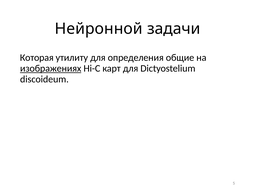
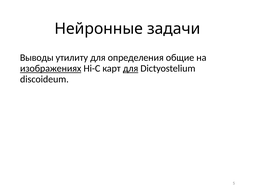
Нейронной: Нейронной -> Нейронные (99, 29)
Которая: Которая -> Выводы (37, 57)
для underline: none -> present (131, 68)
